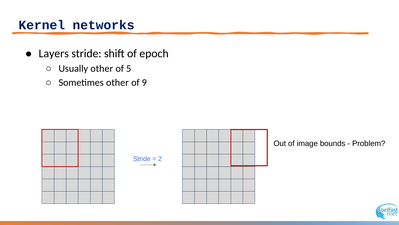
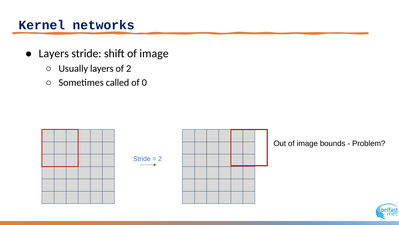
shift of epoch: epoch -> image (154, 53)
Usually other: other -> layers (102, 68)
of 5: 5 -> 2 (129, 68)
Sometimes other: other -> called (118, 82)
9: 9 -> 0 (144, 82)
